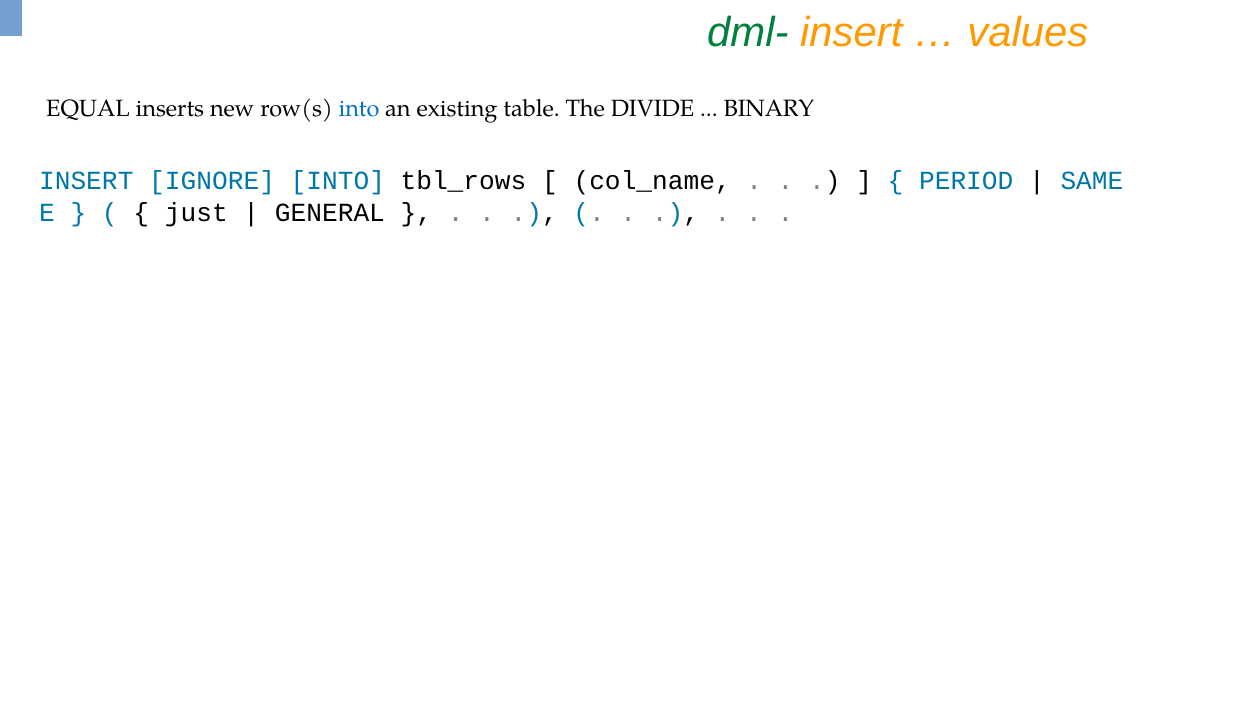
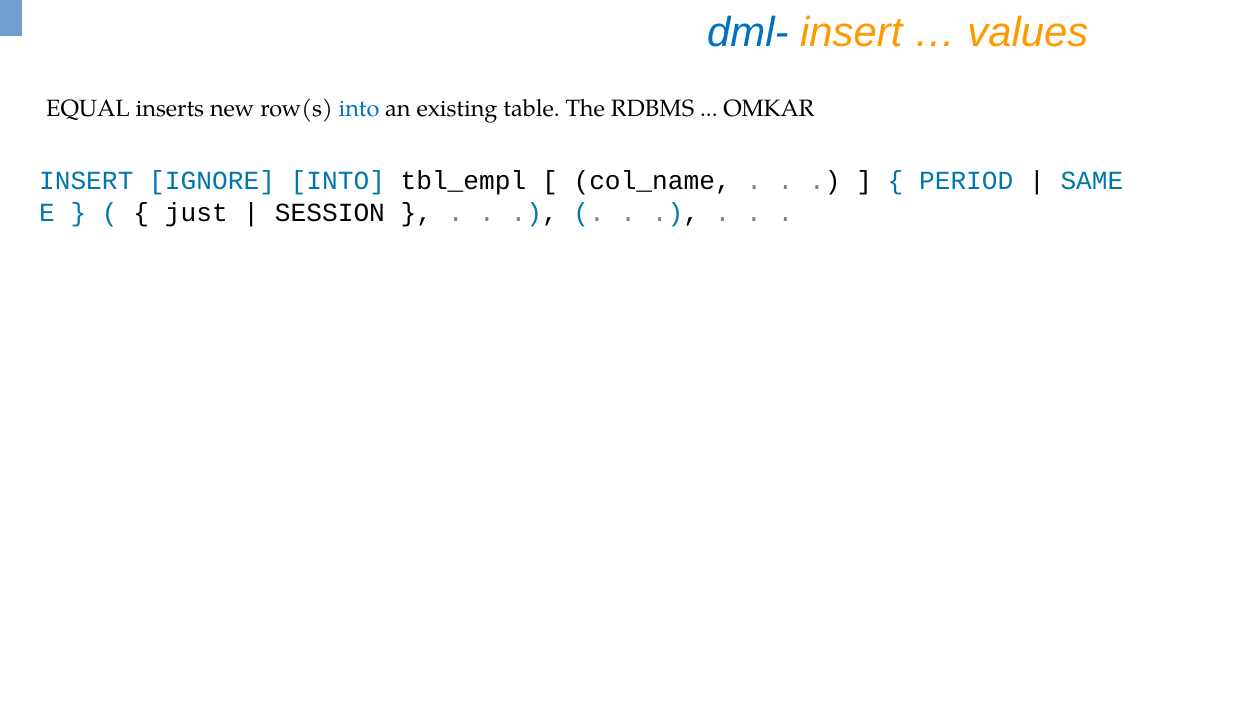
dml- colour: green -> blue (748, 33)
DIVIDE: DIVIDE -> RDBMS (652, 108)
BINARY: BINARY -> OMKAR (769, 108)
tbl_rows: tbl_rows -> tbl_empl (463, 181)
GENERAL: GENERAL -> SESSION (330, 212)
